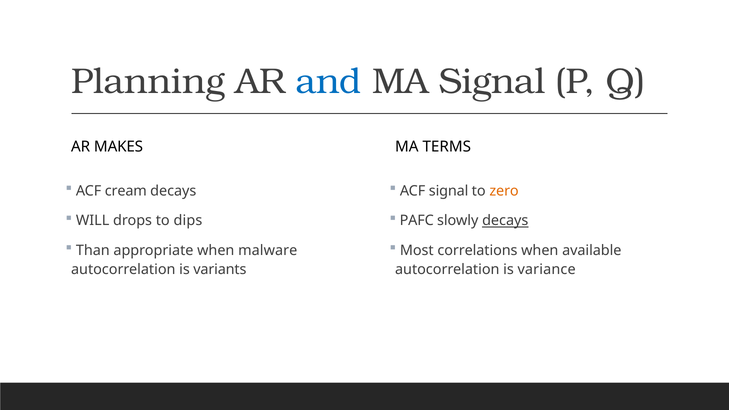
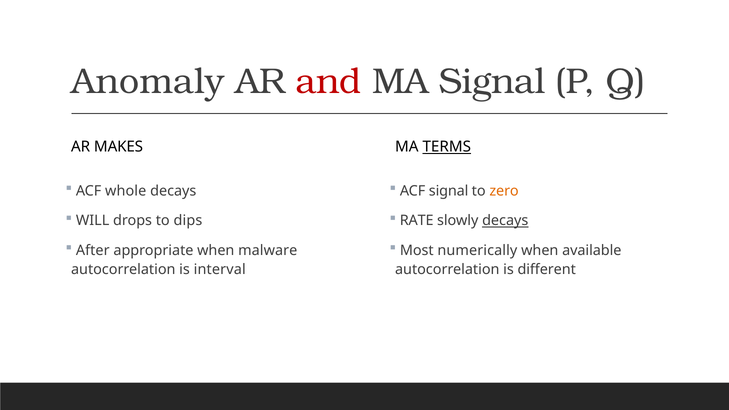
Planning: Planning -> Anomaly (148, 82)
and colour: blue -> red (329, 82)
TERMS underline: none -> present (447, 147)
cream: cream -> whole (126, 191)
PAFC: PAFC -> RATE (417, 221)
Than: Than -> After (93, 250)
correlations: correlations -> numerically (477, 250)
variants: variants -> interval (220, 269)
variance: variance -> different (547, 269)
